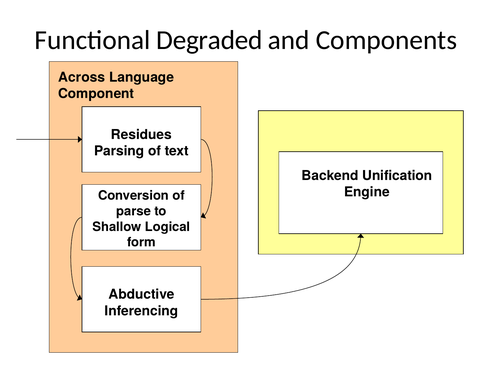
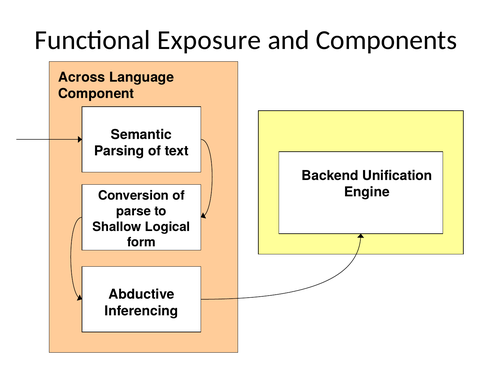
Degraded: Degraded -> Exposure (209, 40)
Residues: Residues -> Semantic (141, 135)
